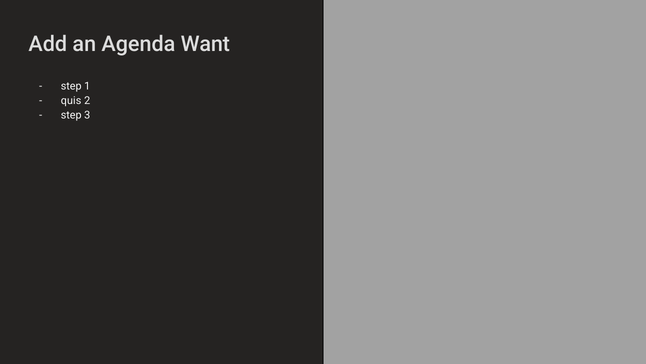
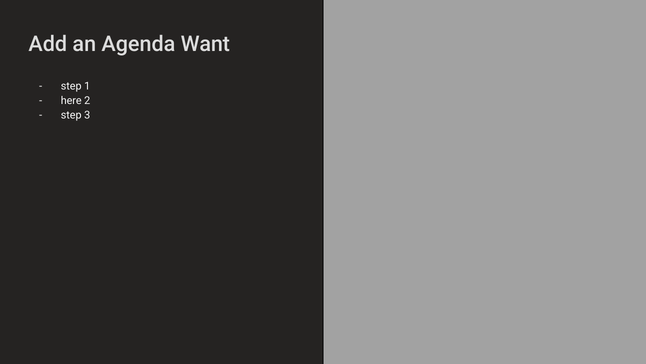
quis: quis -> here (71, 101)
